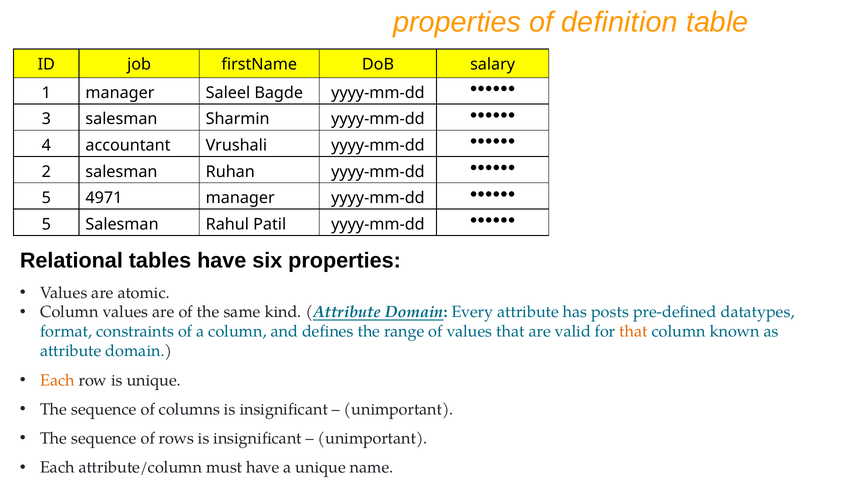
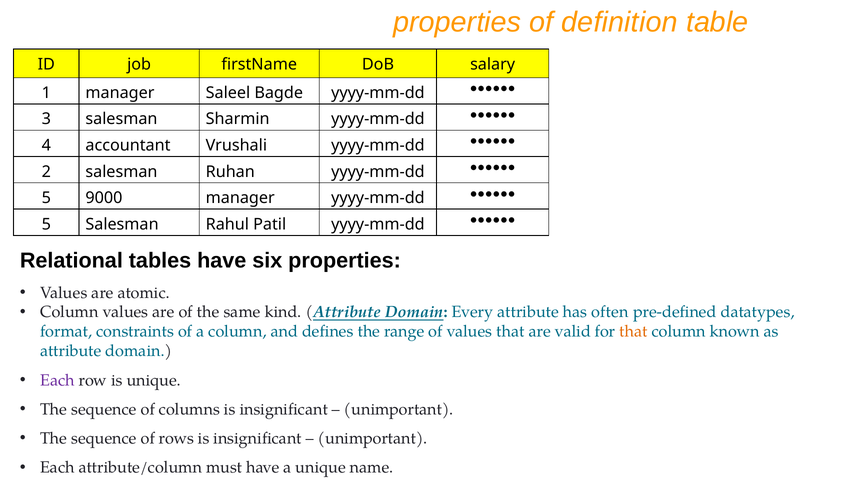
4971: 4971 -> 9000 (104, 198)
posts: posts -> often (610, 312)
Each colour: orange -> purple (57, 380)
